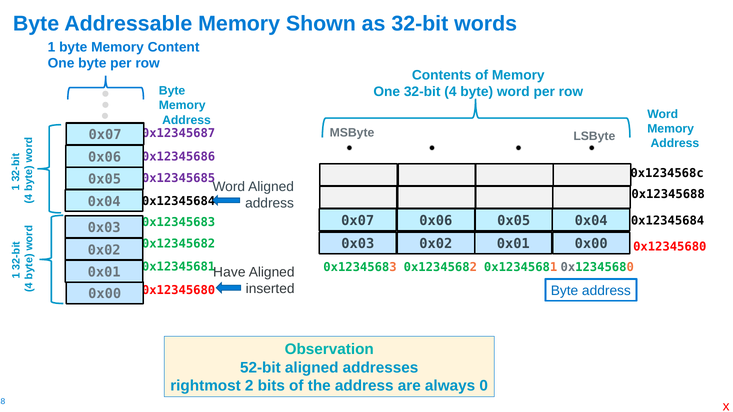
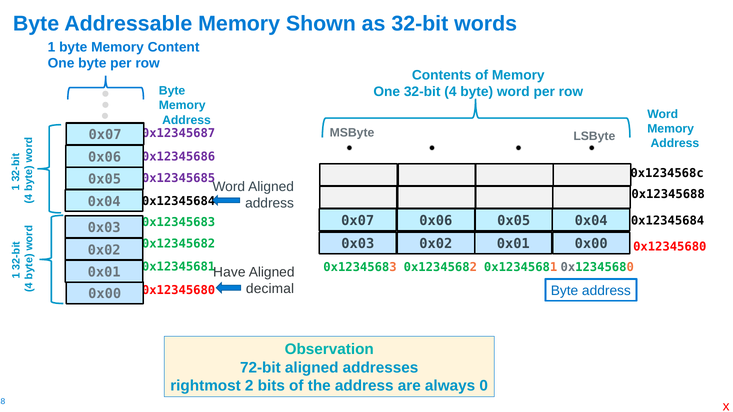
inserted: inserted -> decimal (270, 289)
52-bit: 52-bit -> 72-bit (260, 368)
